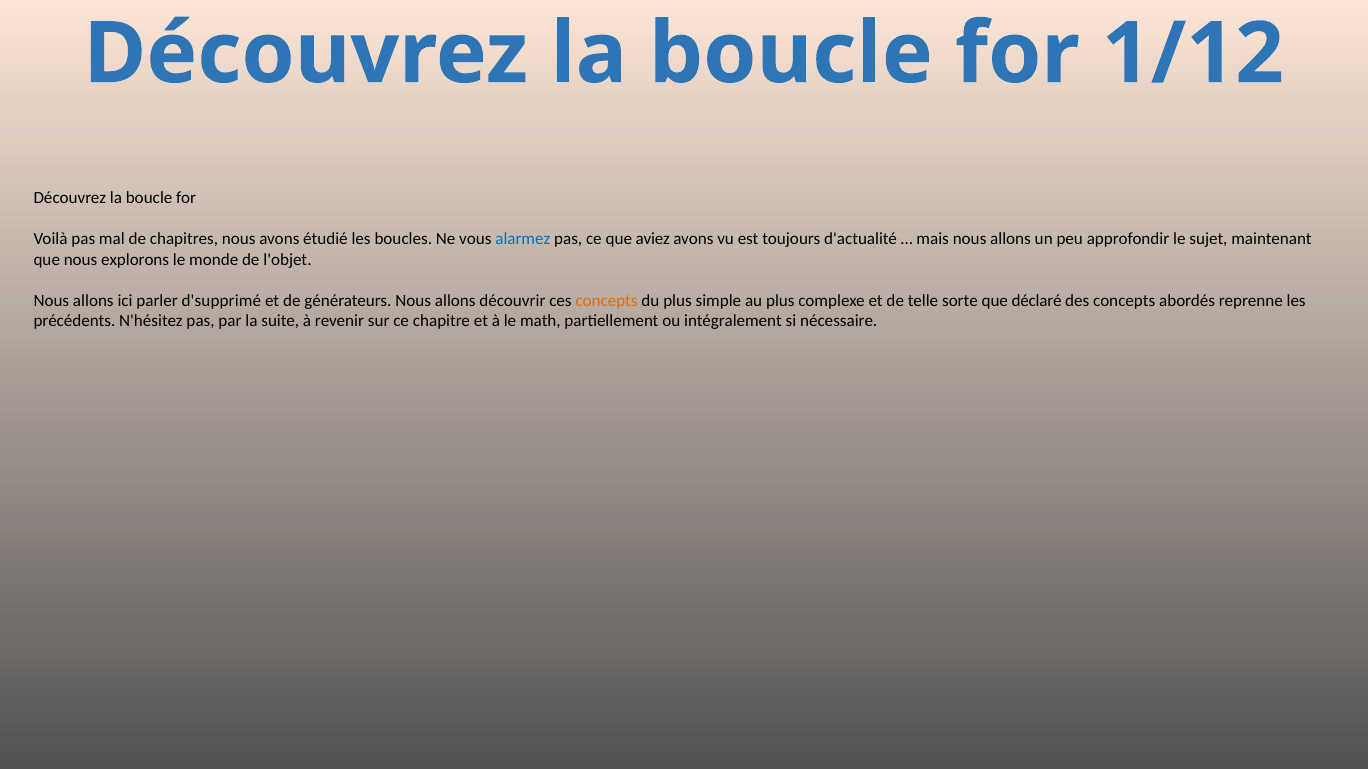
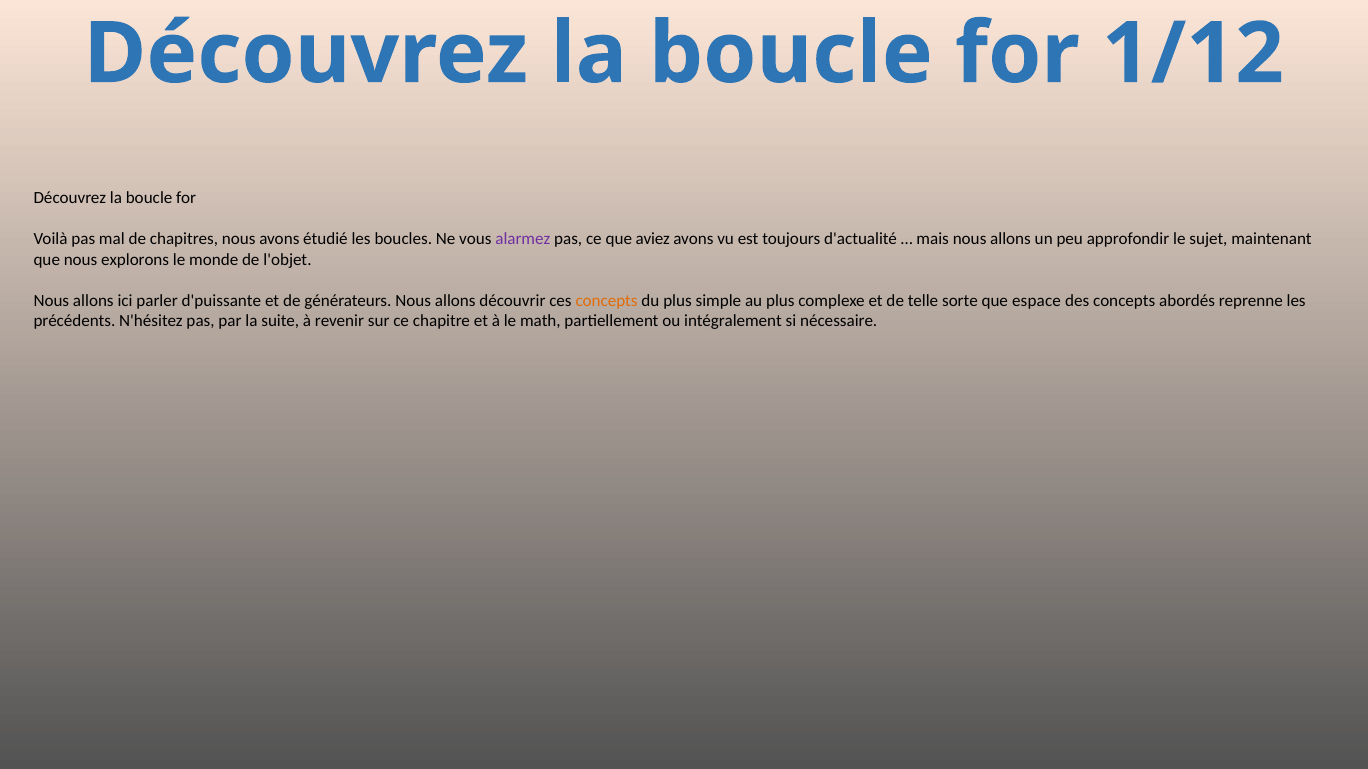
alarmez colour: blue -> purple (523, 239)
d'supprimé: d'supprimé -> d'puissante (221, 301)
déclaré: déclaré -> espace (1036, 301)
